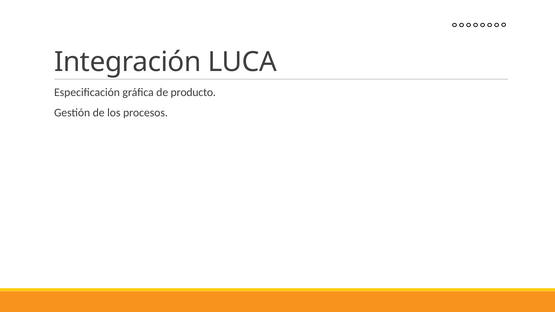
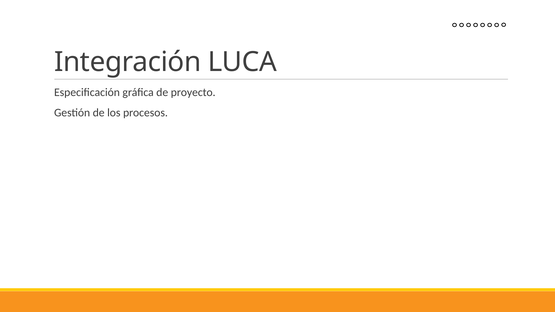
producto: producto -> proyecto (193, 92)
